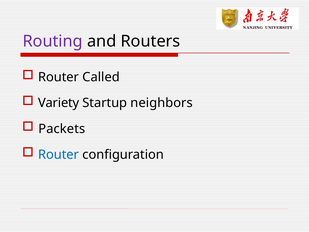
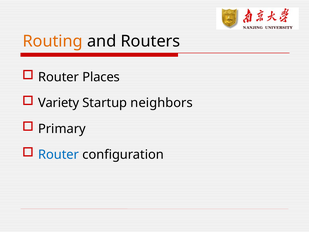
Routing colour: purple -> orange (53, 41)
Called: Called -> Places (101, 77)
Packets: Packets -> Primary (62, 129)
